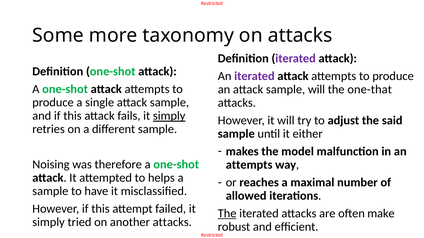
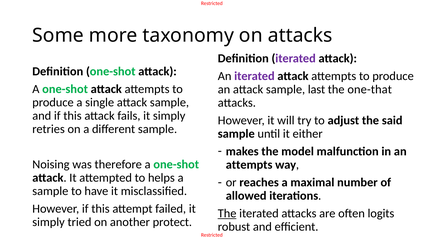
sample will: will -> last (317, 90)
simply underline: present -> none (169, 116)
make: make -> logits (381, 214)
another attacks: attacks -> protect (172, 223)
